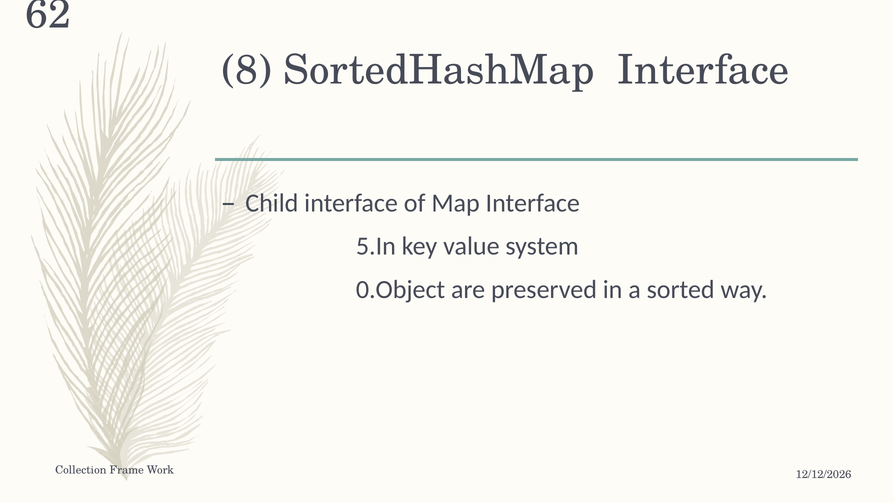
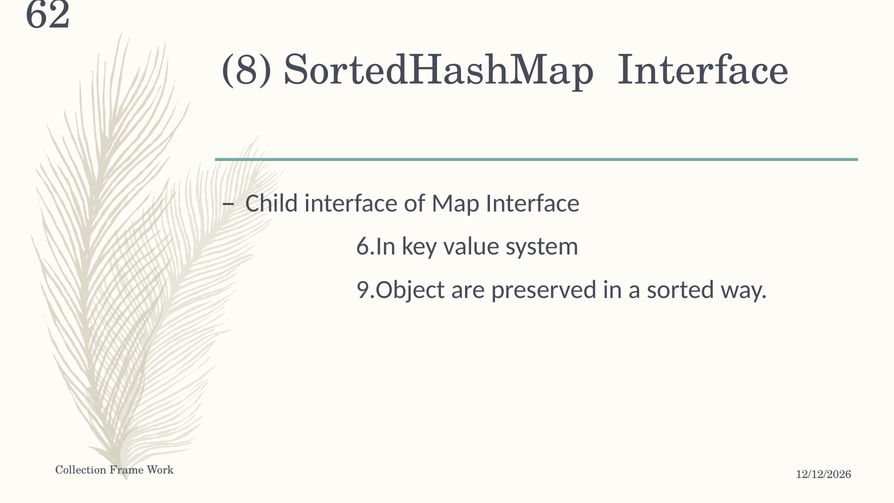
5.In: 5.In -> 6.In (376, 246)
0.Object: 0.Object -> 9.Object (401, 290)
